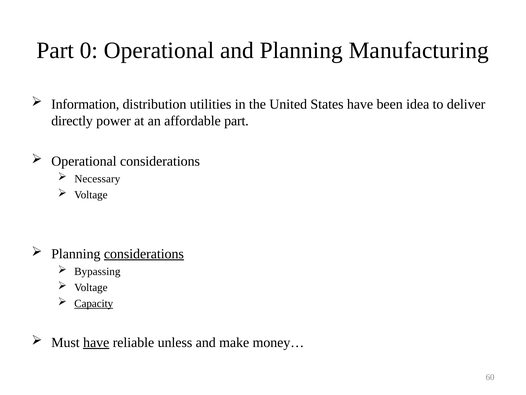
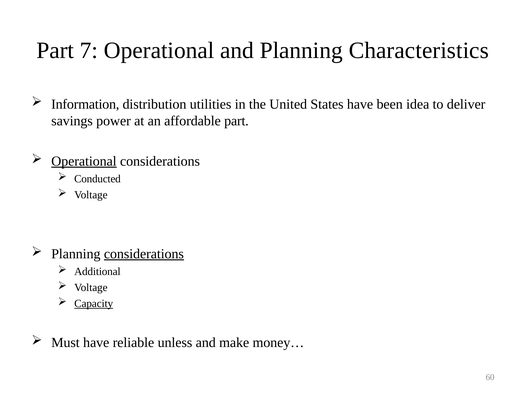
0: 0 -> 7 (89, 50)
Manufacturing: Manufacturing -> Characteristics (419, 50)
directly: directly -> savings (72, 121)
Operational underline: none -> present (84, 161)
Necessary: Necessary -> Conducted (97, 179)
Bypassing: Bypassing -> Additional (97, 271)
have underline: present -> none (96, 342)
